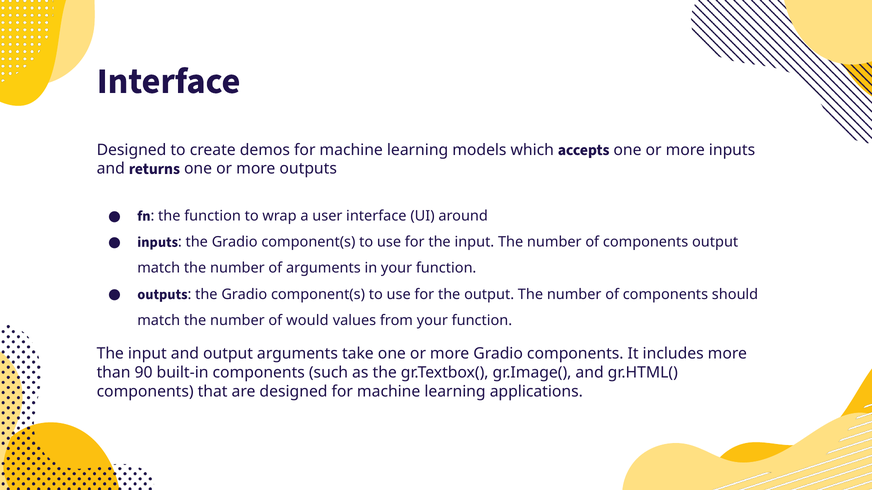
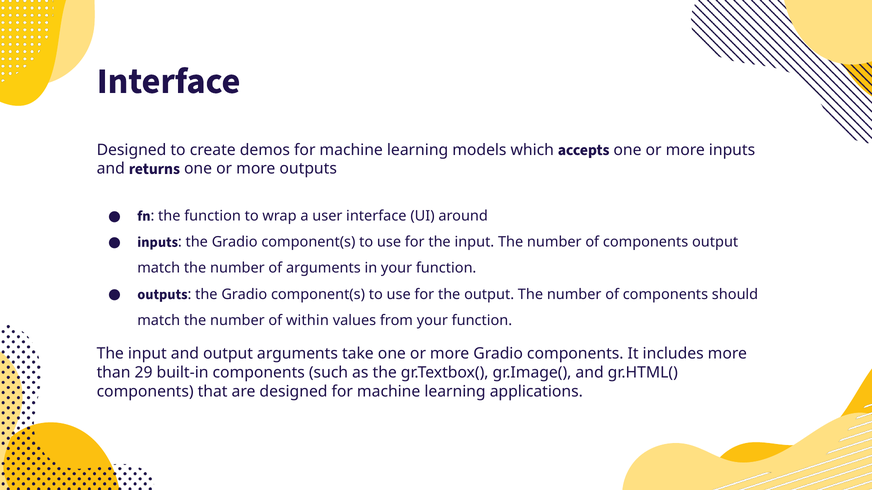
would: would -> within (307, 321)
90: 90 -> 29 (144, 373)
